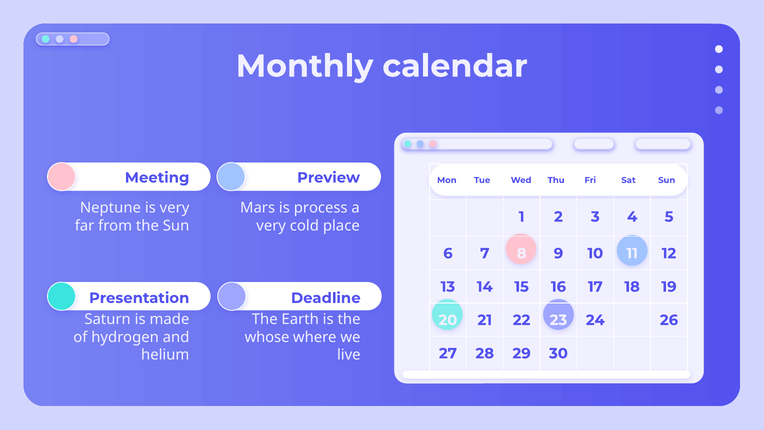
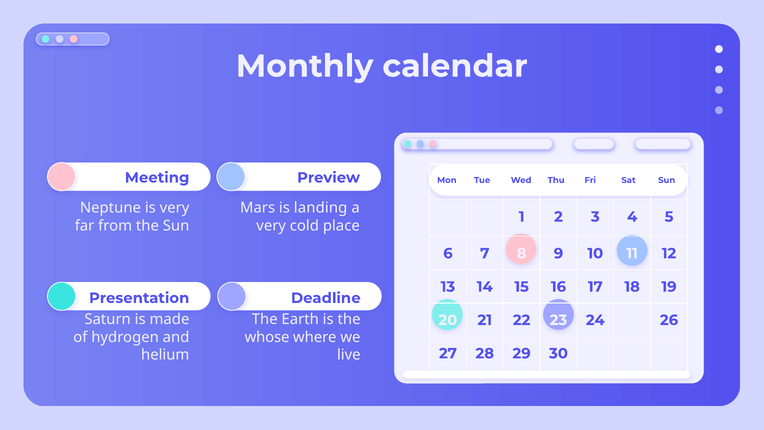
process: process -> landing (321, 208)
